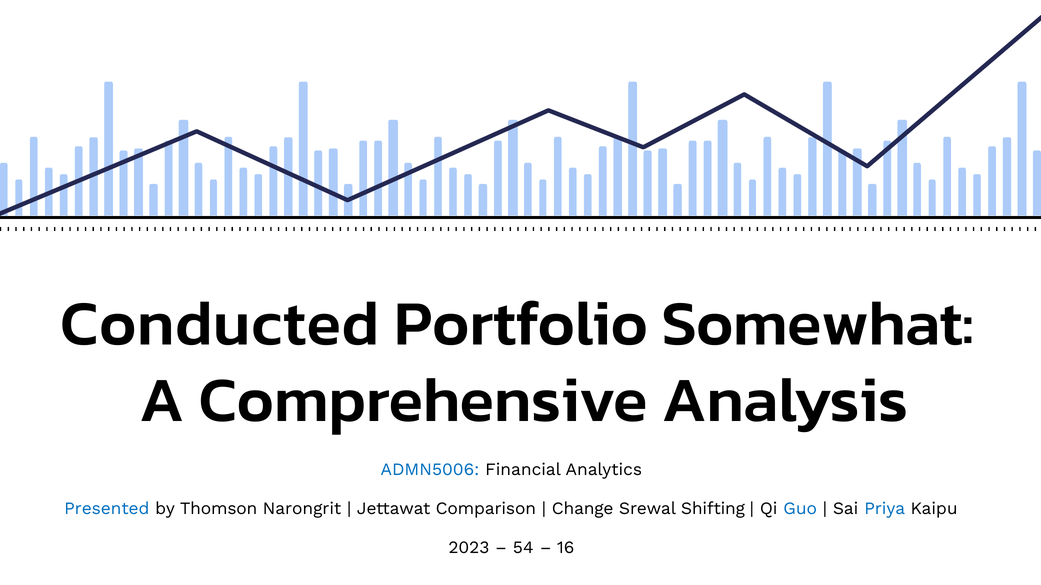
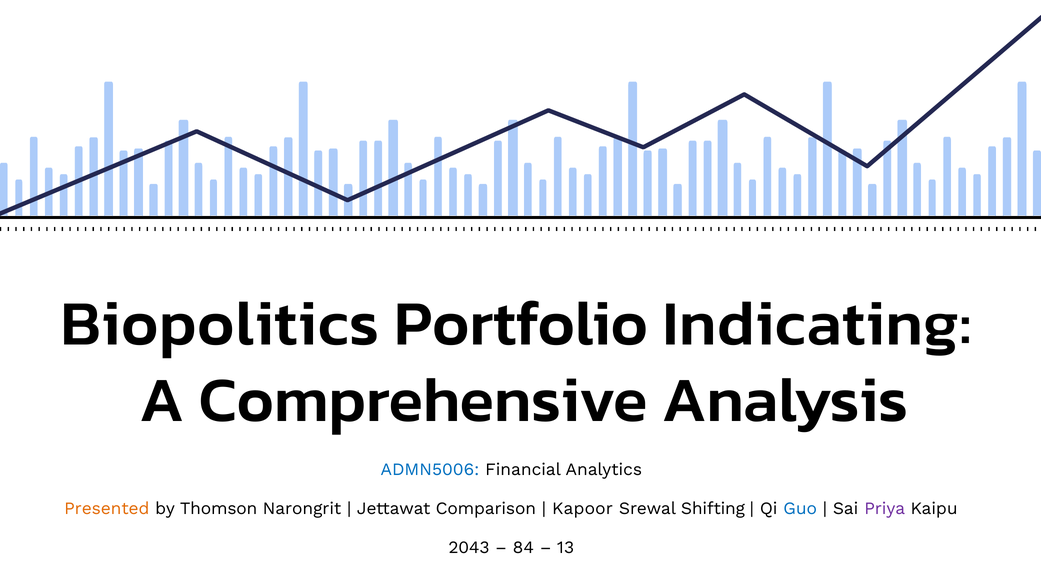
Conducted: Conducted -> Biopolitics (220, 324)
Somewhat: Somewhat -> Indicating (817, 324)
Presented colour: blue -> orange (107, 509)
Change: Change -> Kapoor (582, 509)
Priya colour: blue -> purple (885, 509)
2023: 2023 -> 2043 (469, 548)
54: 54 -> 84 (523, 548)
16: 16 -> 13 (566, 548)
